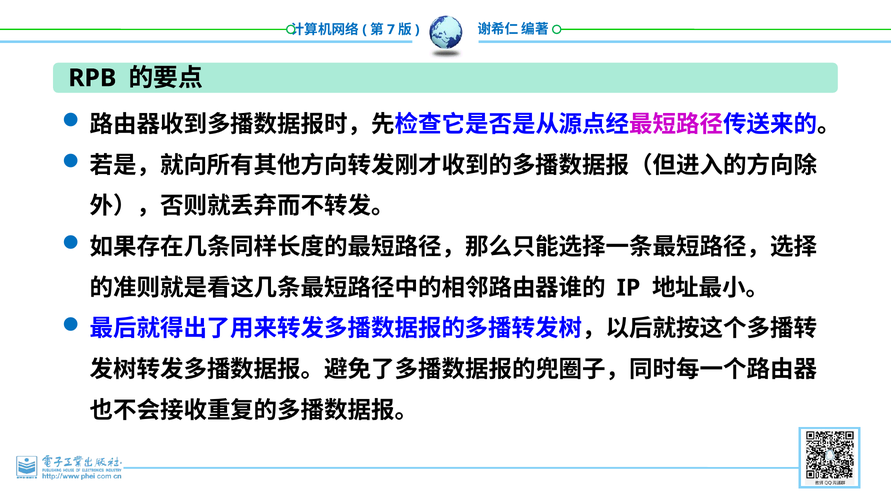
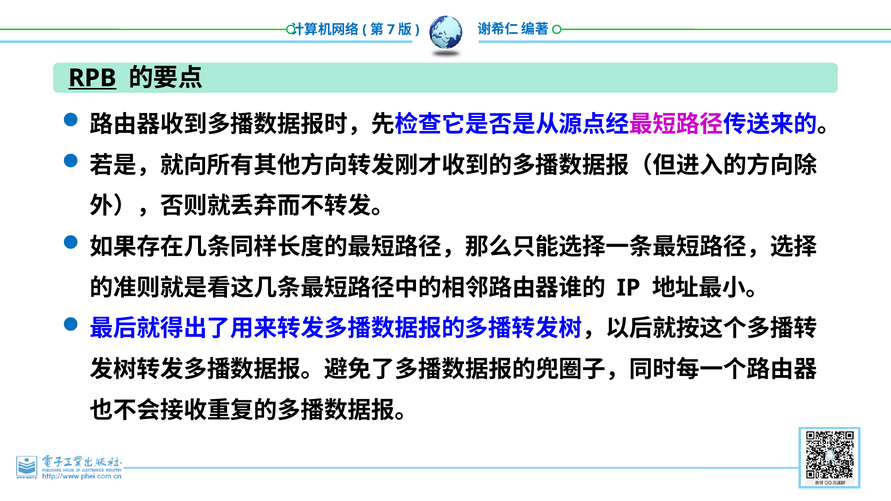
RPB underline: none -> present (92, 78)
